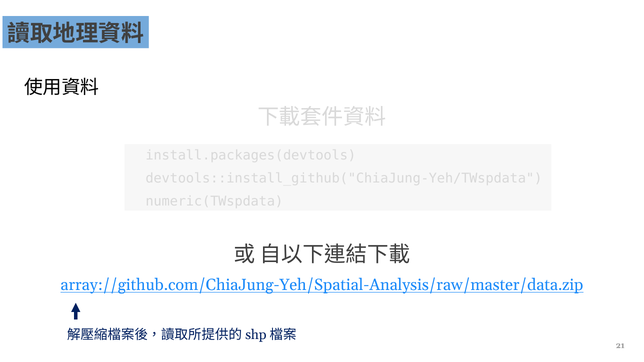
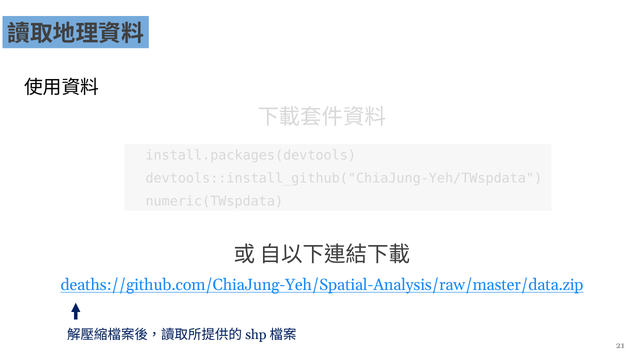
array://github.com/ChiaJung-Yeh/Spatial-Analysis/raw/master/data.zip: array://github.com/ChiaJung-Yeh/Spatial-Analysis/raw/master/data.zip -> deaths://github.com/ChiaJung-Yeh/Spatial-Analysis/raw/master/data.zip (322, 285)
